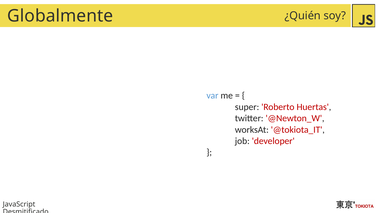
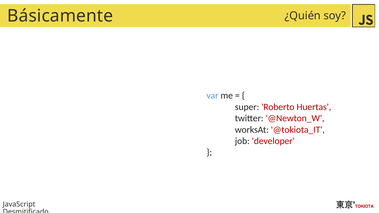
Globalmente: Globalmente -> Básicamente (60, 16)
